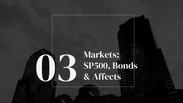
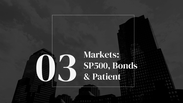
Affects: Affects -> Patient (107, 77)
